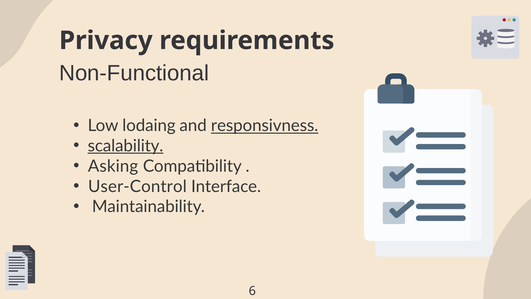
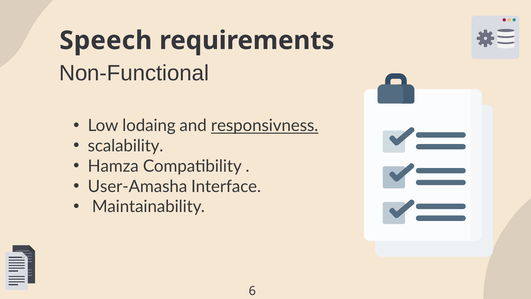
Privacy: Privacy -> Speech (106, 40)
scalability underline: present -> none (126, 146)
Asking: Asking -> Hamza (113, 166)
User-Control: User-Control -> User-Amasha (137, 186)
